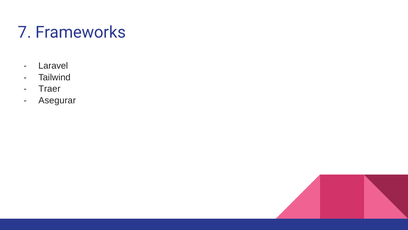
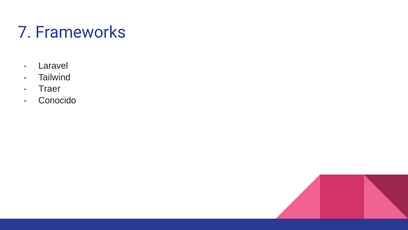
Asegurar: Asegurar -> Conocido (57, 100)
